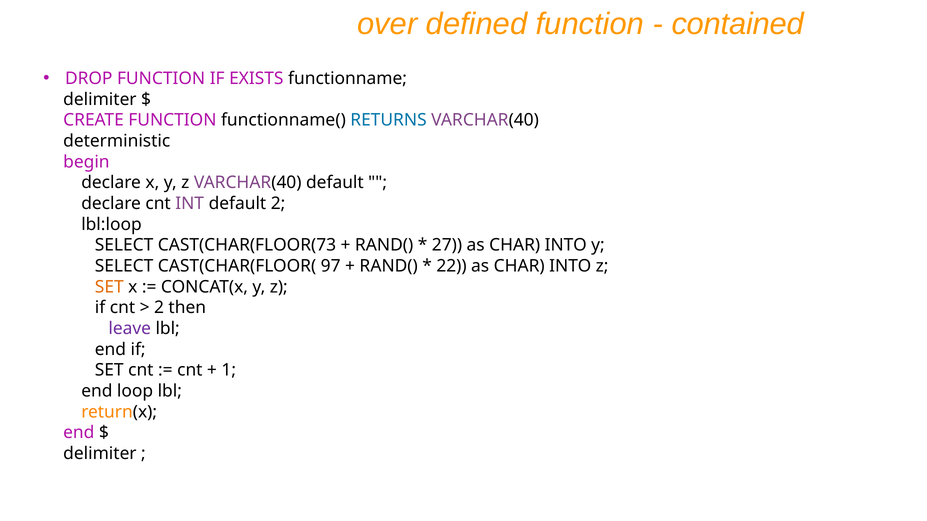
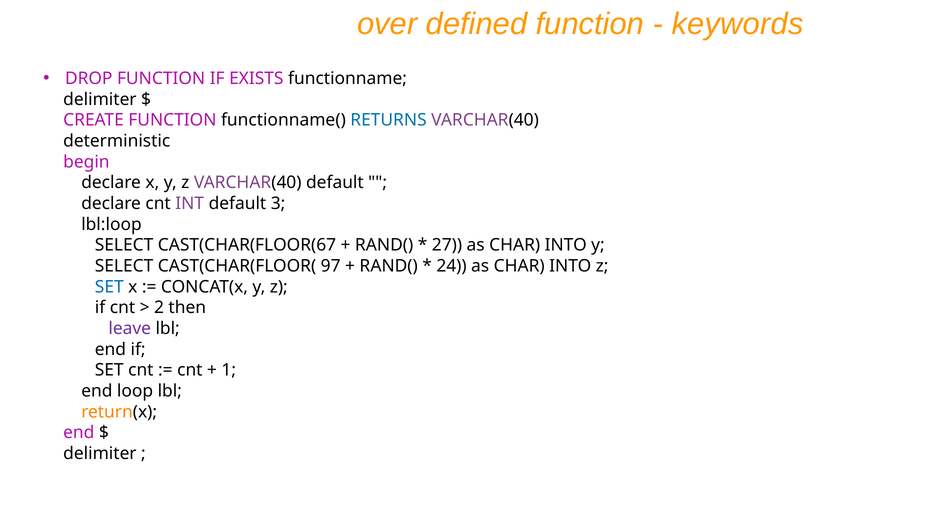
contained: contained -> keywords (738, 24)
default 2: 2 -> 3 (278, 204)
CAST(CHAR(FLOOR(73: CAST(CHAR(FLOOR(73 -> CAST(CHAR(FLOOR(67 (247, 245)
22: 22 -> 24 (452, 266)
SET colour: orange -> blue (109, 287)
